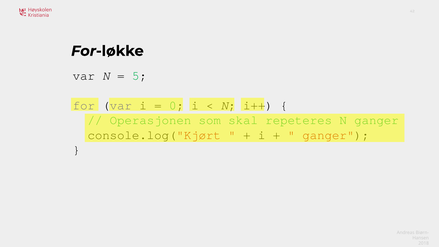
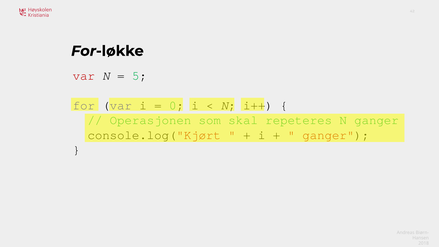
var colour: black -> red (84, 76)
